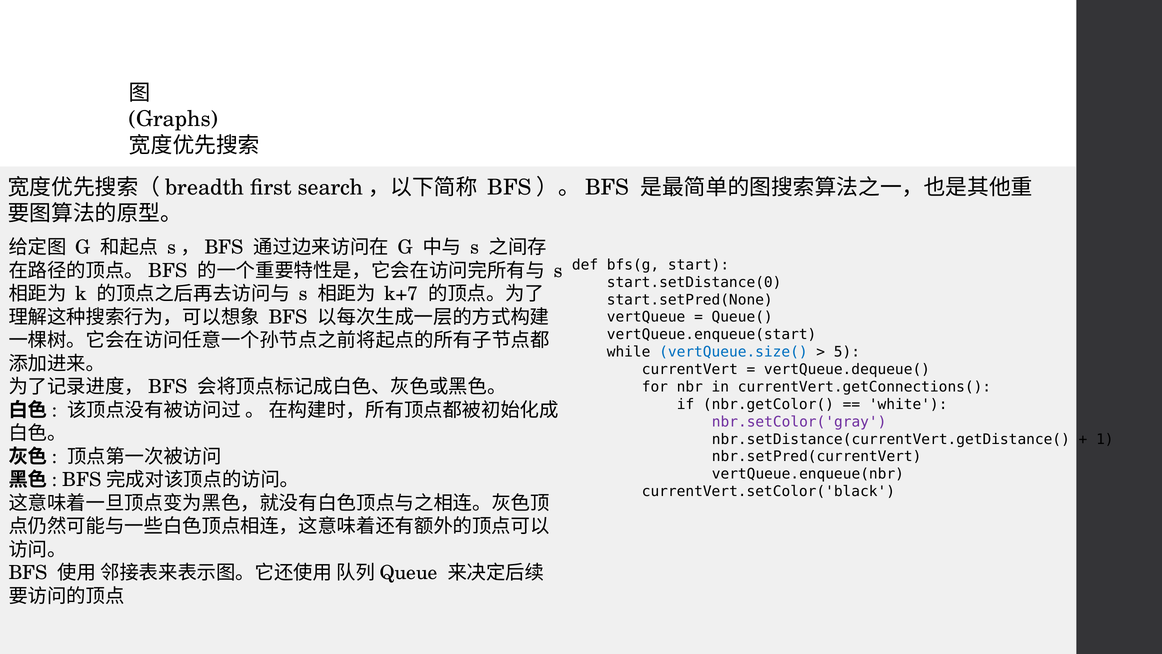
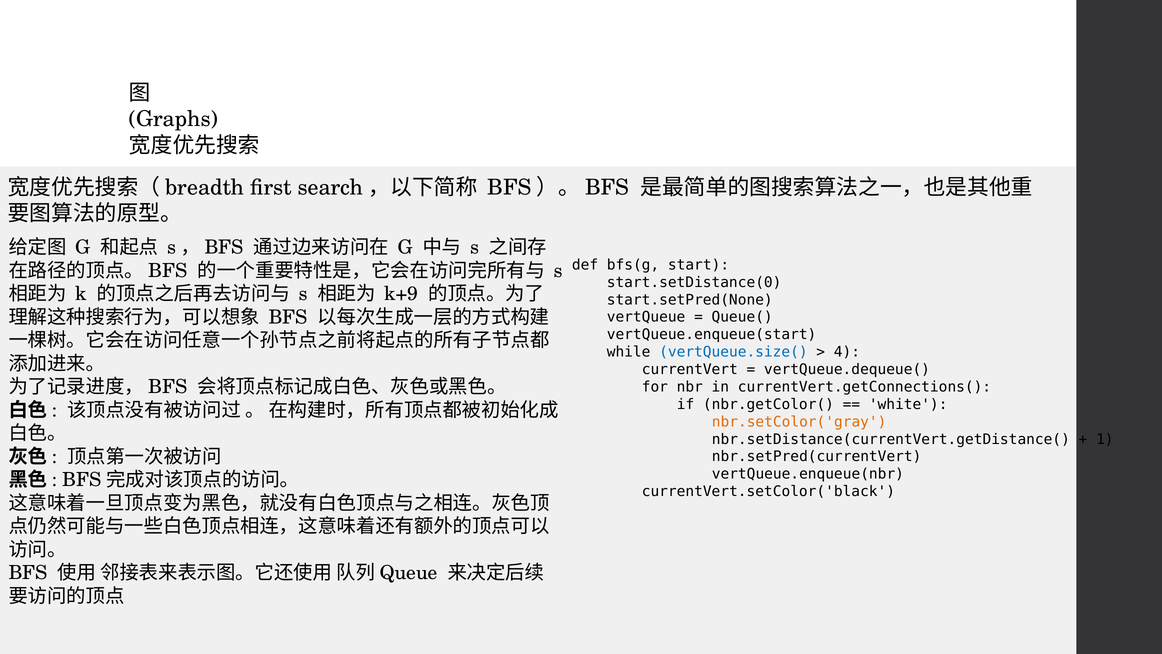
k+7: k+7 -> k+9 (401, 294)
5: 5 -> 4 (847, 352)
nbr.setColor('gray colour: purple -> orange (799, 422)
